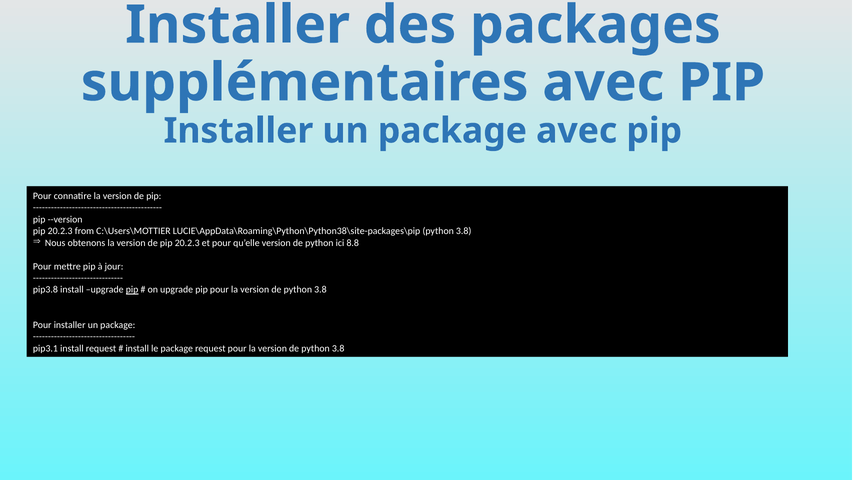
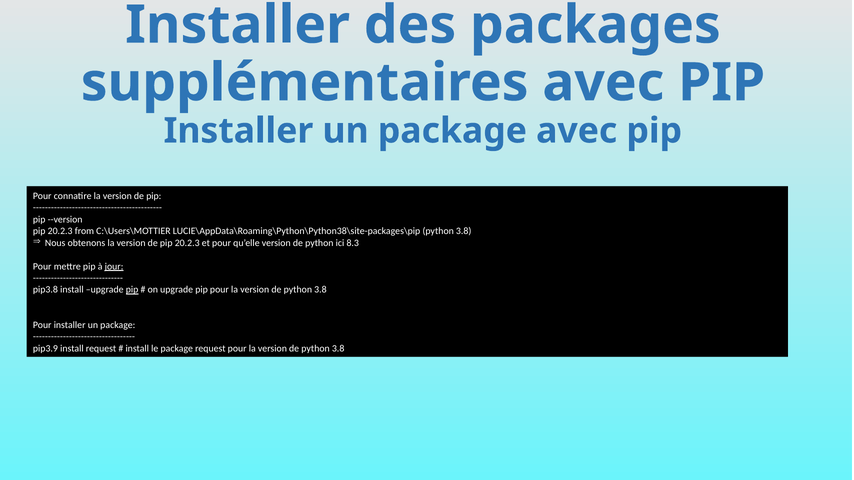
8.8: 8.8 -> 8.3 (353, 243)
jour underline: none -> present (114, 266)
pip3.1: pip3.1 -> pip3.9 (45, 349)
